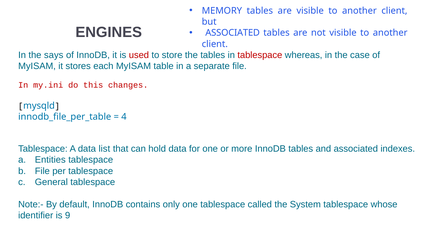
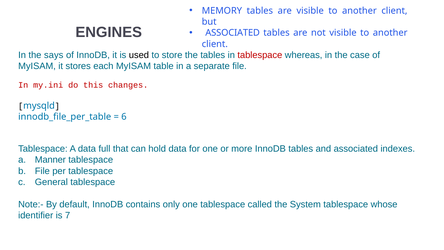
used colour: red -> black (139, 55)
4: 4 -> 6 (124, 117)
list: list -> full (104, 149)
Entities: Entities -> Manner (50, 160)
9: 9 -> 7 (68, 215)
